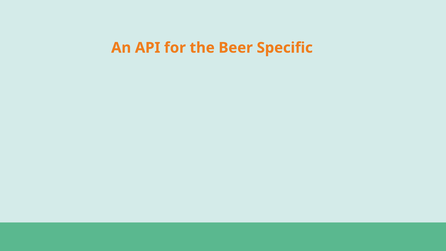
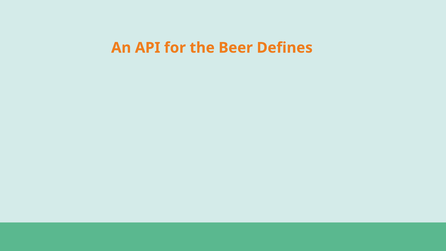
Specific: Specific -> Defines (285, 48)
